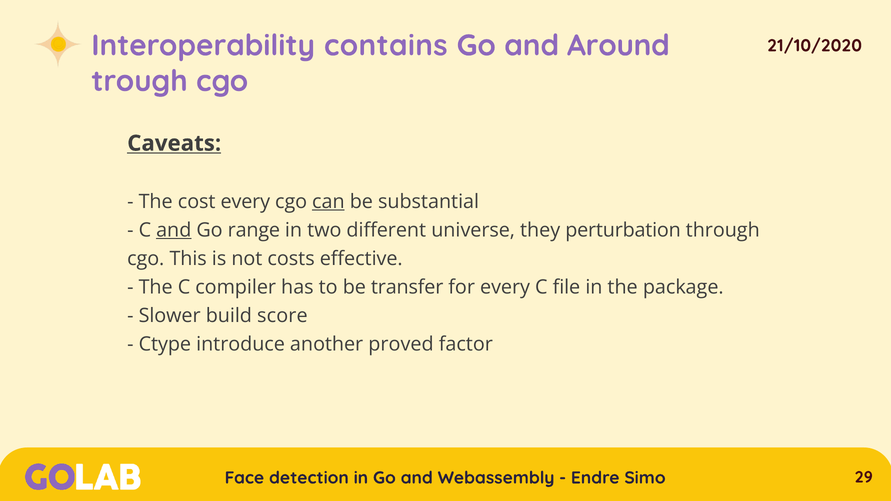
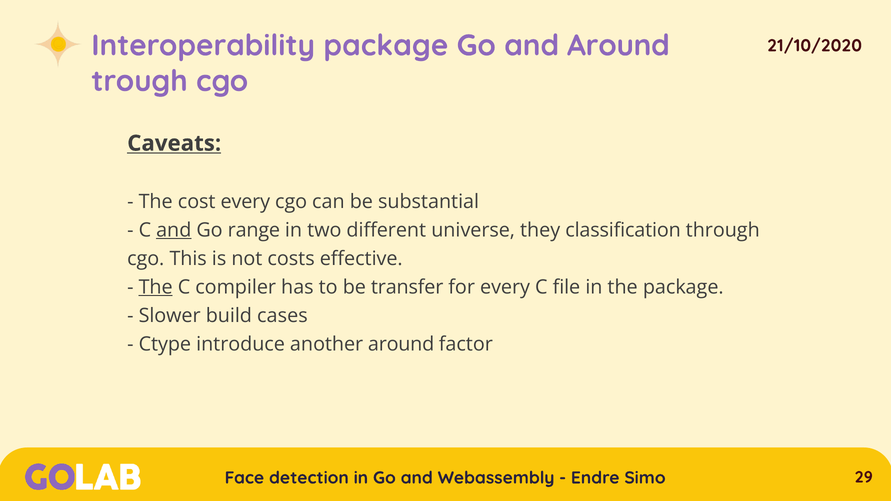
Interoperability contains: contains -> package (386, 46)
can underline: present -> none (328, 202)
perturbation: perturbation -> classification (623, 230)
The underline: none -> present (156, 287)
score: score -> cases (282, 316)
another proved: proved -> around (401, 344)
